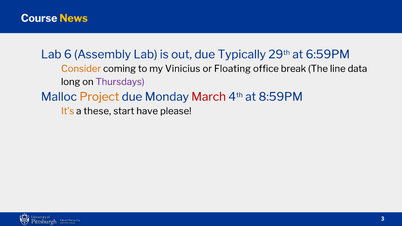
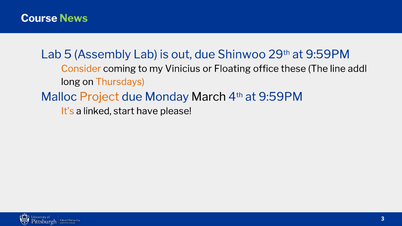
News colour: yellow -> light green (74, 18)
6: 6 -> 5 (68, 54)
Typically: Typically -> Shinwoo (242, 54)
29th at 6:59PM: 6:59PM -> 9:59PM (328, 54)
break: break -> these (293, 69)
data: data -> addl (357, 69)
Thursdays colour: purple -> orange (120, 82)
March colour: red -> black (209, 97)
4th at 8:59PM: 8:59PM -> 9:59PM (281, 97)
these: these -> linked (97, 111)
